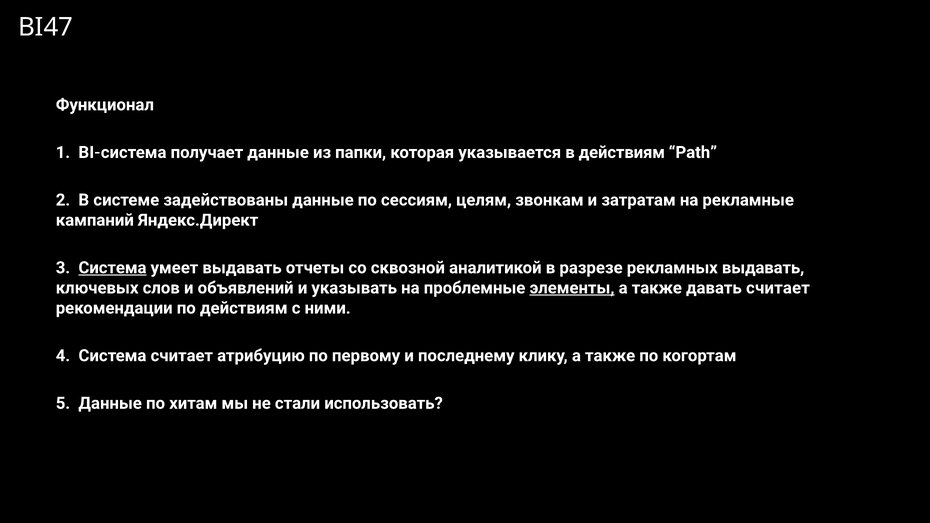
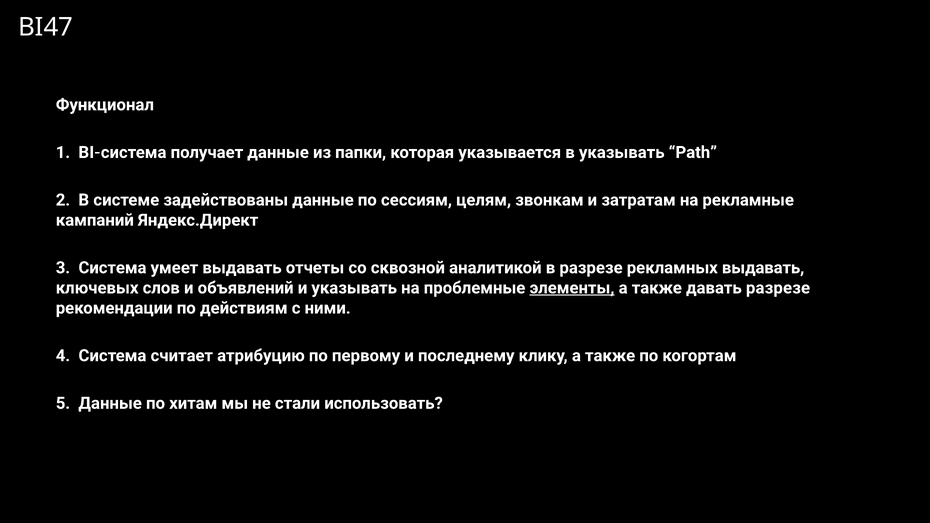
в действиям: действиям -> указывать (622, 152)
Система underline: present -> none (112, 268)
давать считает: считает -> разрезе (778, 288)
